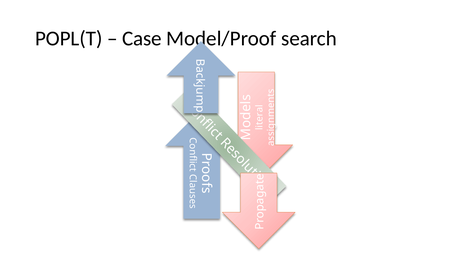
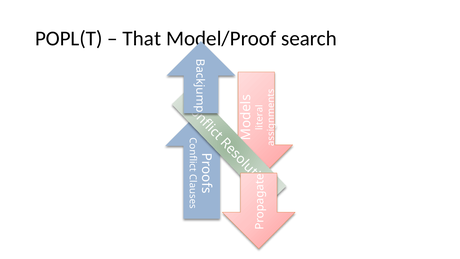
Case: Case -> That (142, 39)
